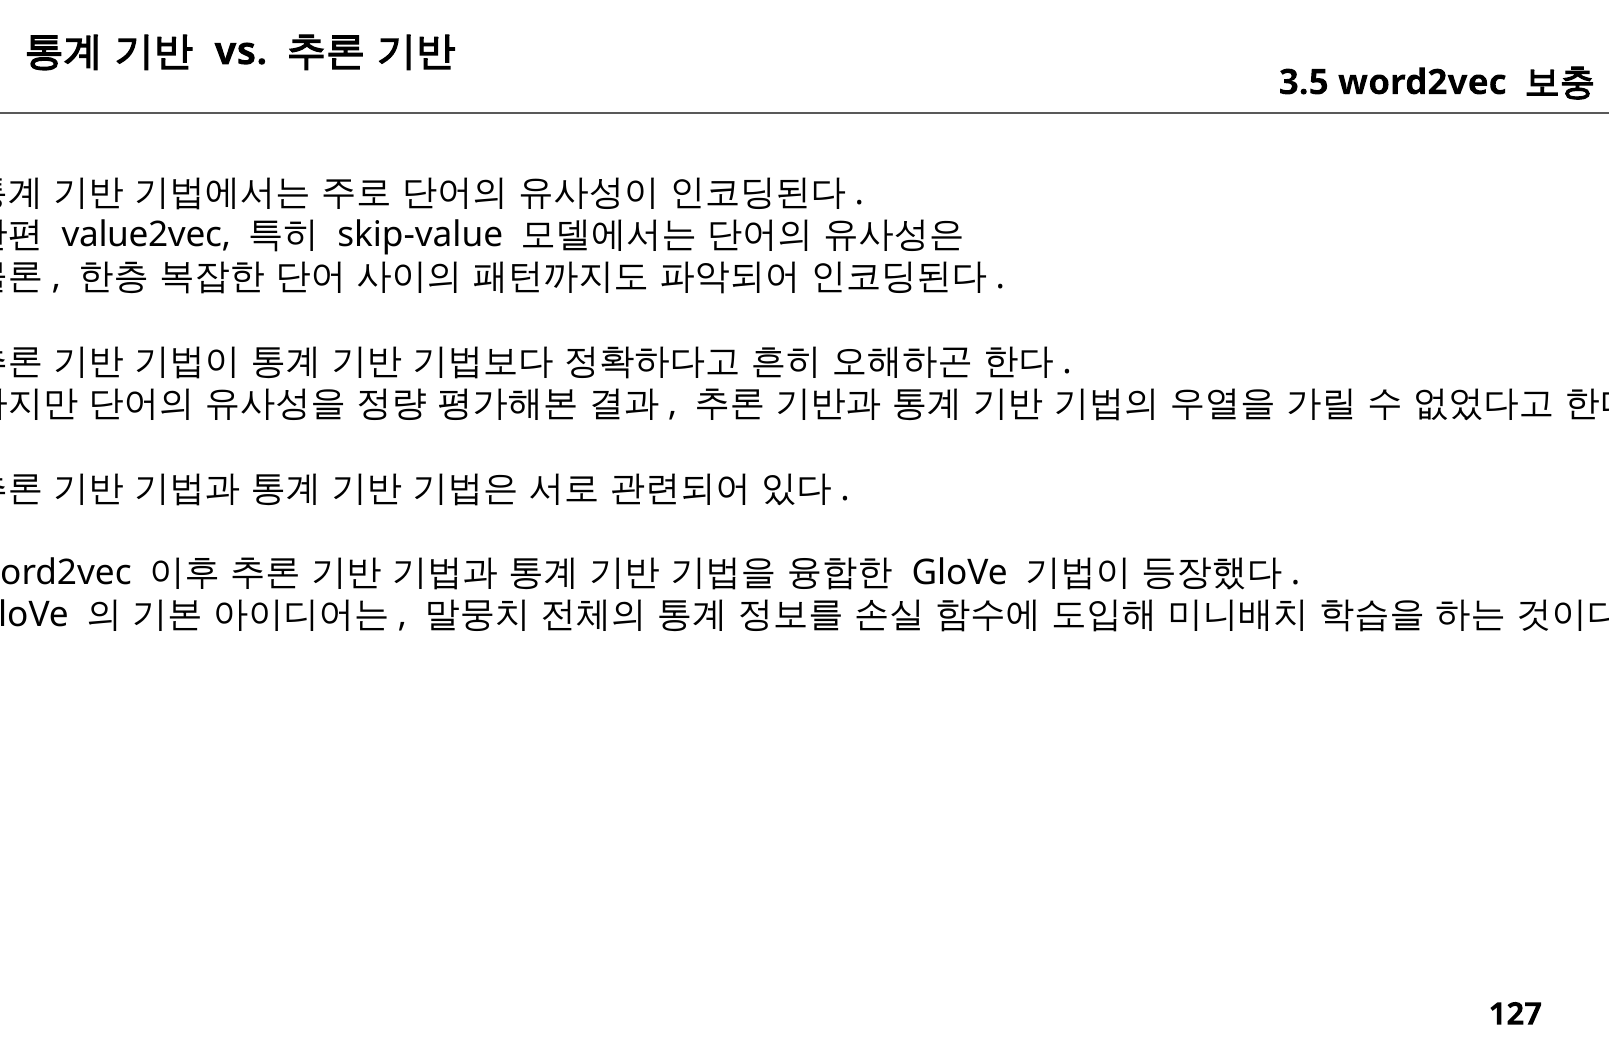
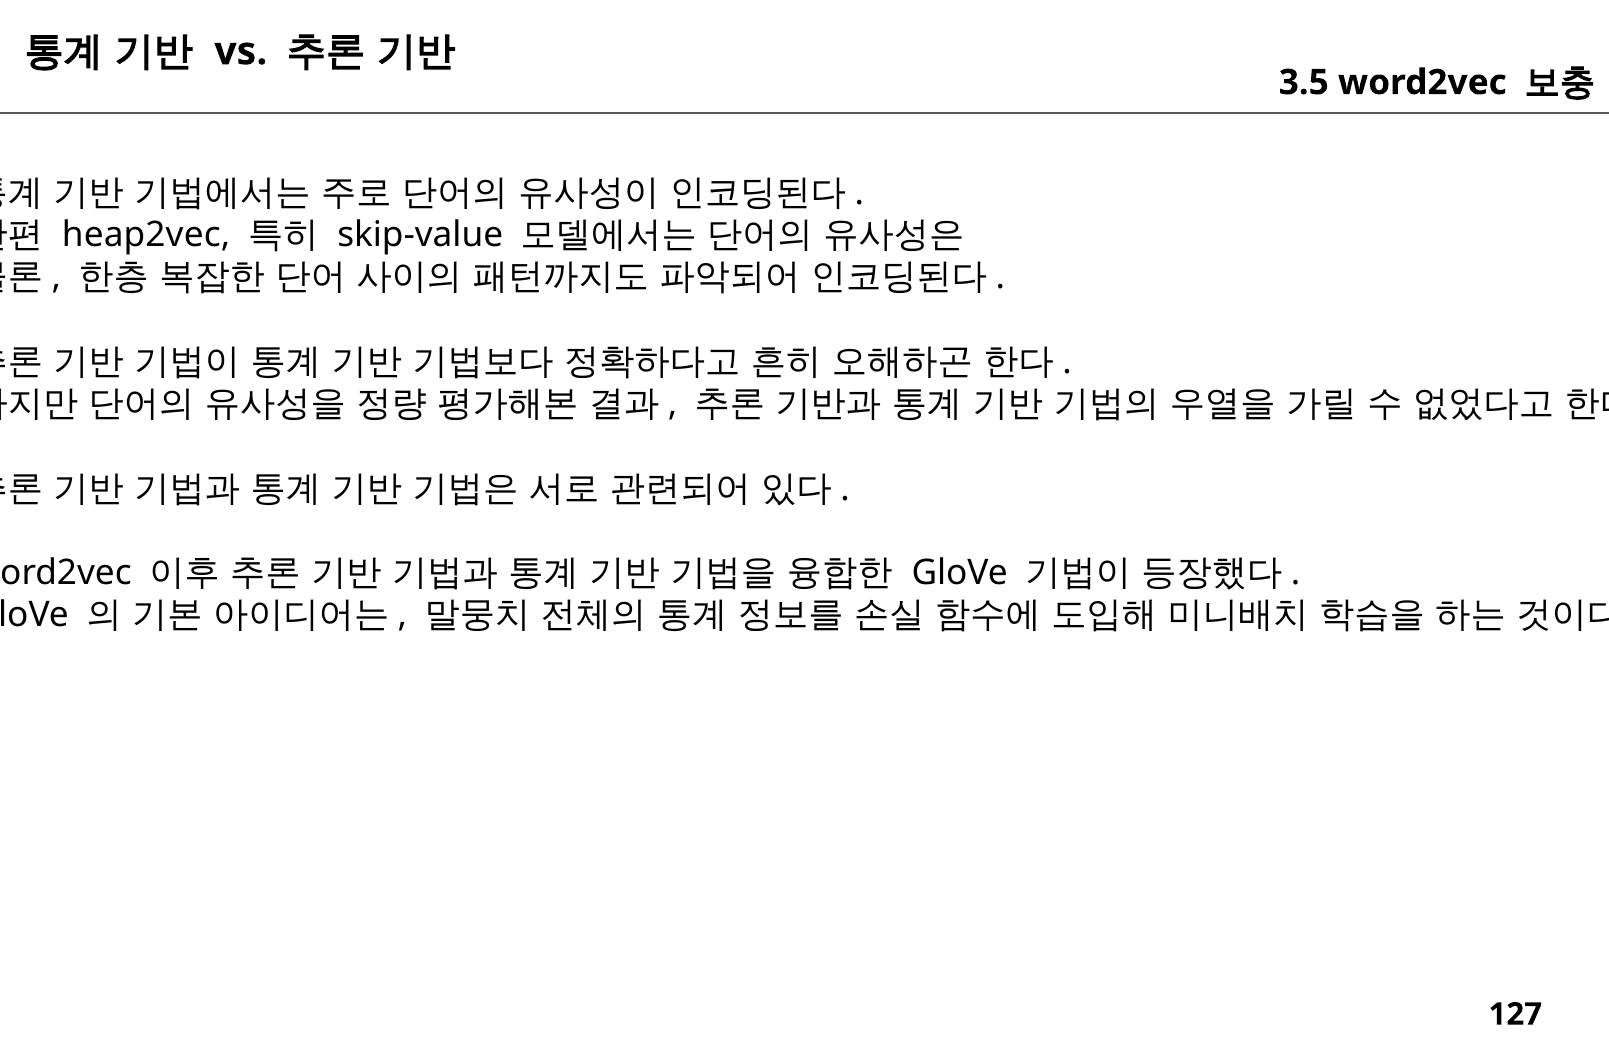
value2vec: value2vec -> heap2vec (146, 235)
